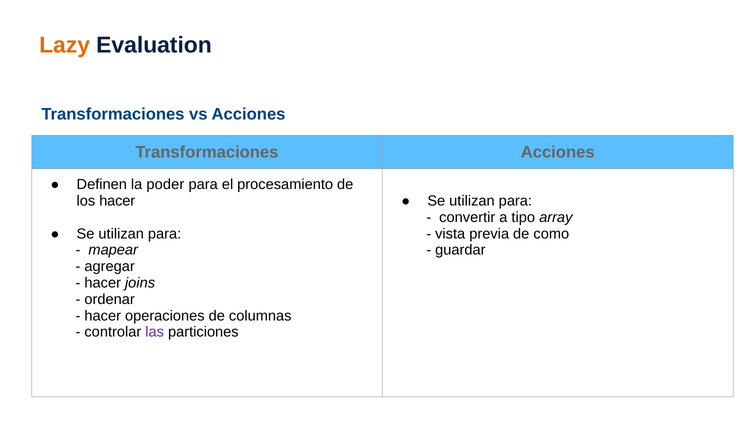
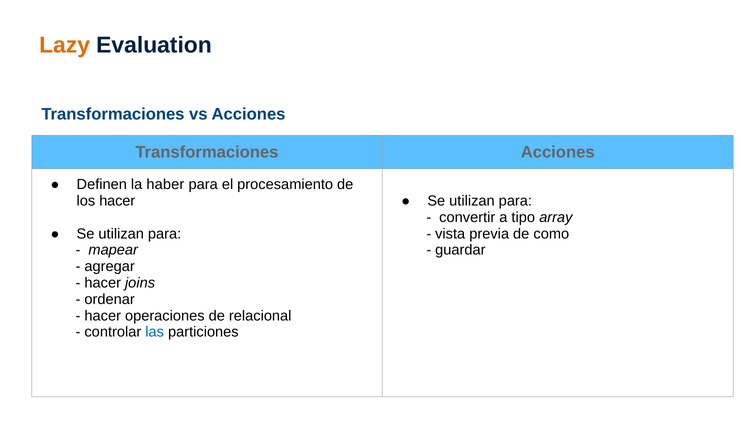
poder: poder -> haber (165, 185)
columnas: columnas -> relacional (260, 316)
las colour: purple -> blue (155, 332)
